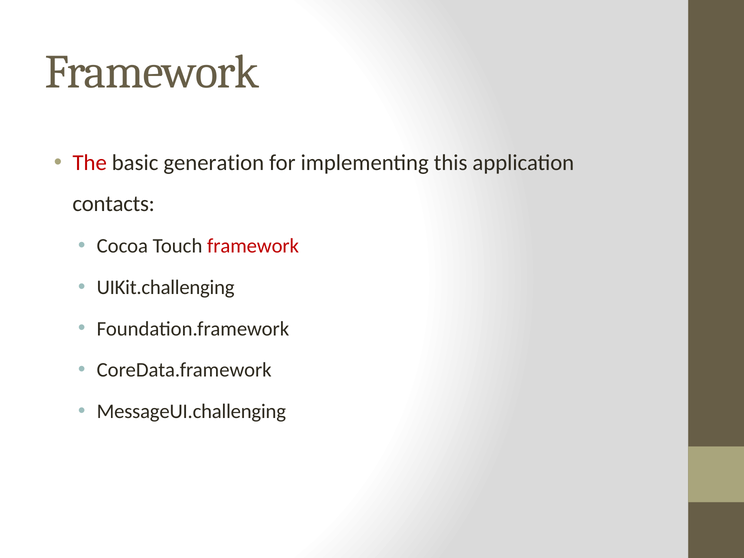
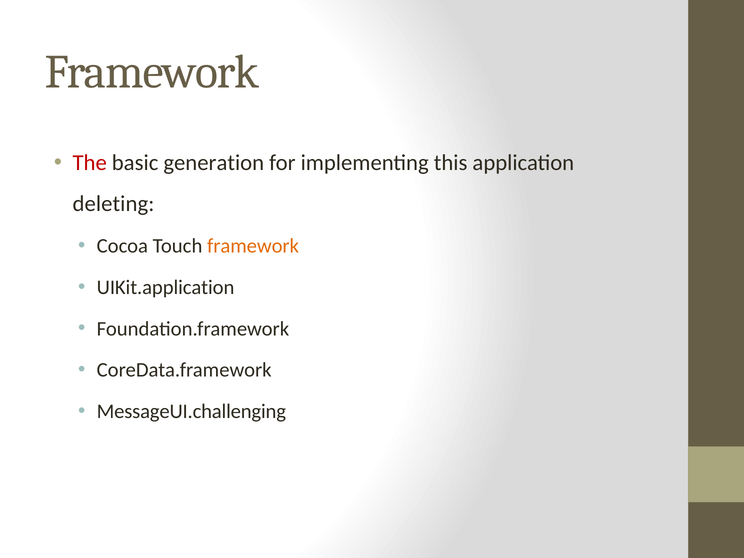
contacts: contacts -> deleting (113, 204)
framework colour: red -> orange (253, 246)
UIKit.challenging: UIKit.challenging -> UIKit.application (166, 287)
